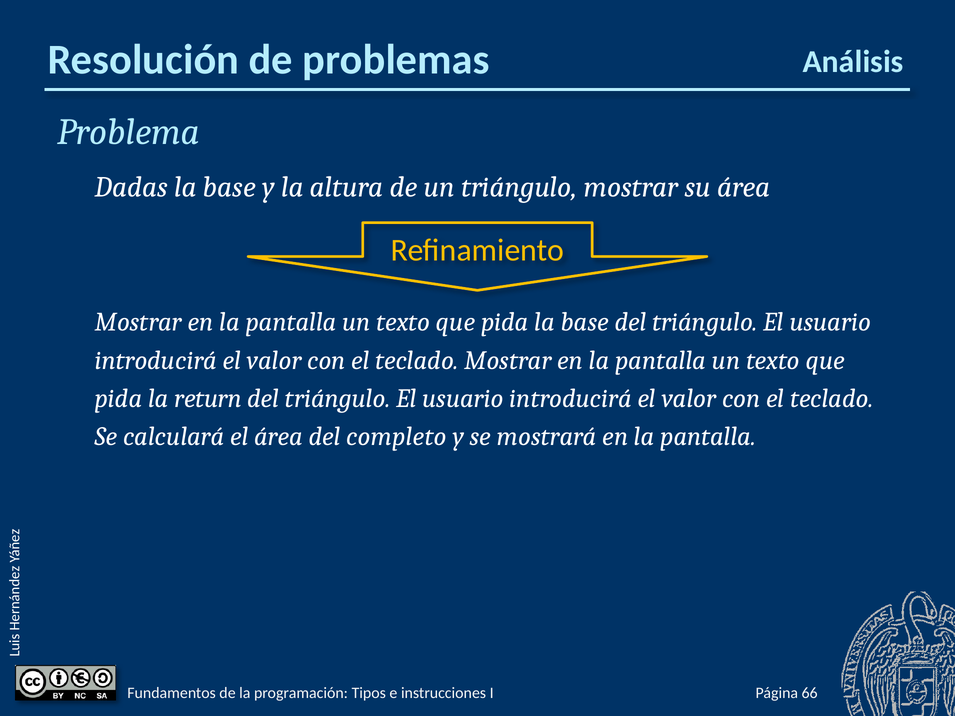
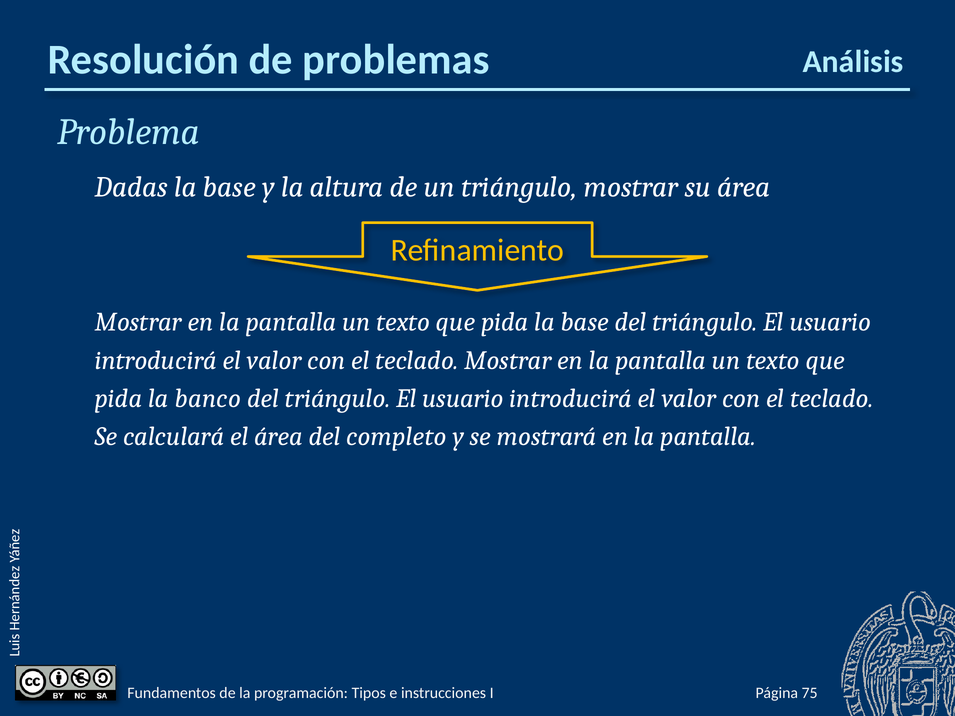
return: return -> banco (208, 399)
66: 66 -> 75 (810, 693)
